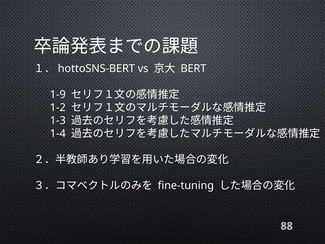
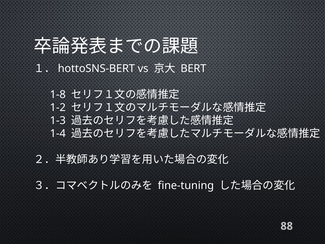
1-9: 1-9 -> 1-8 (58, 94)
